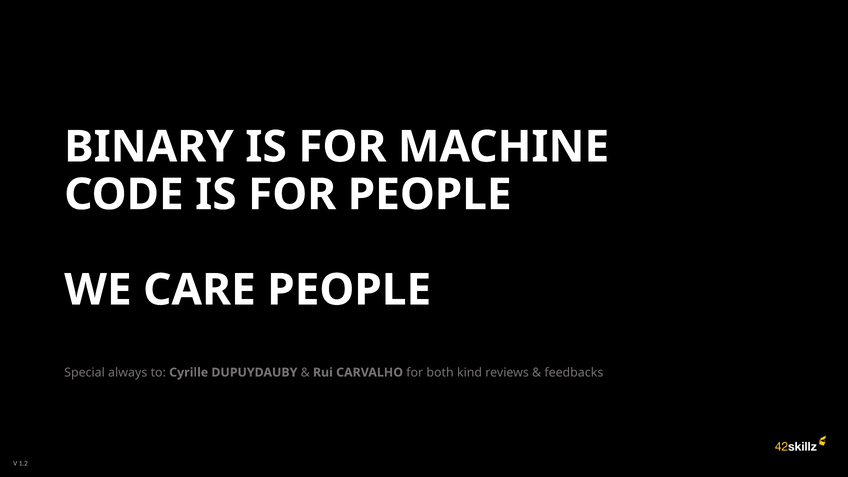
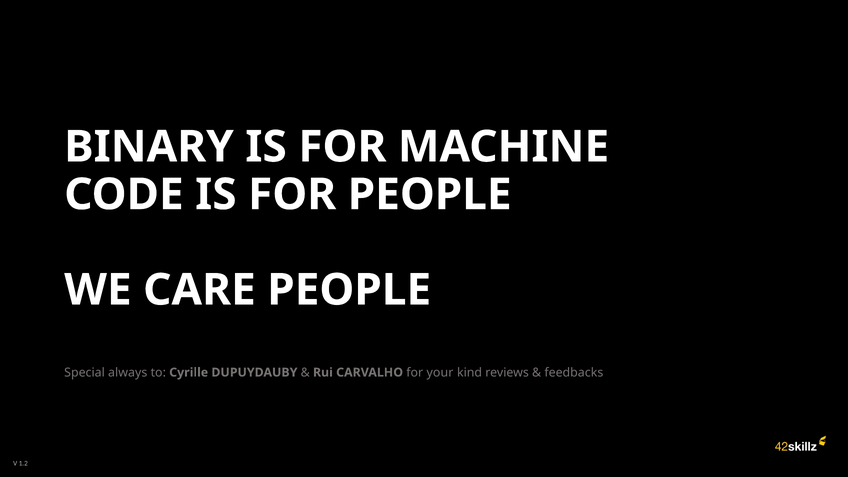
both: both -> your (440, 372)
